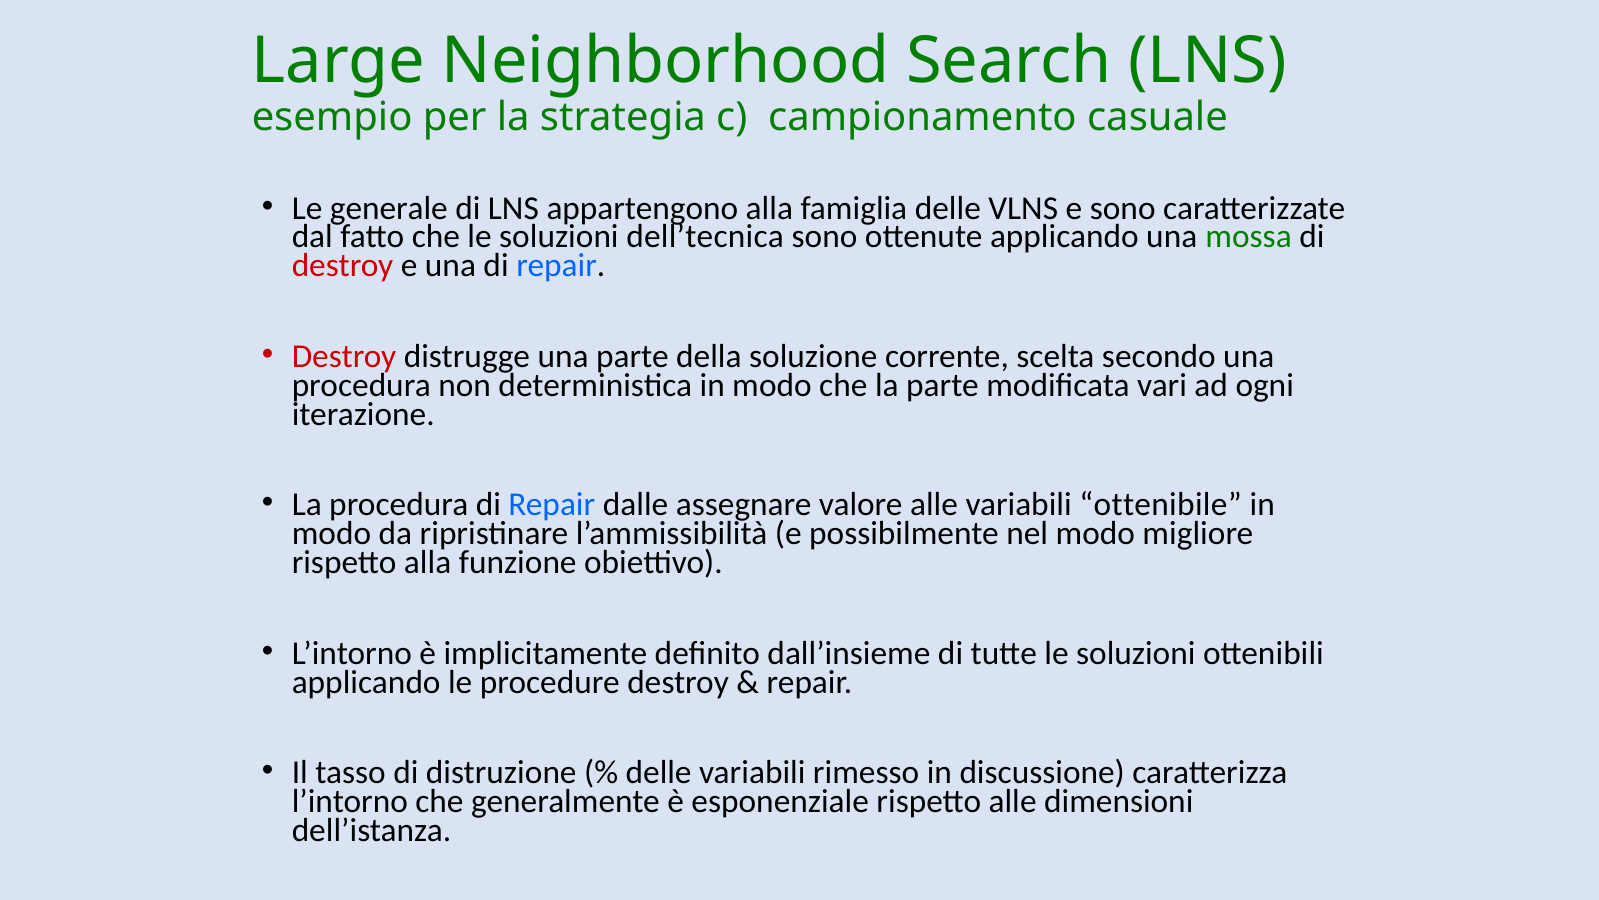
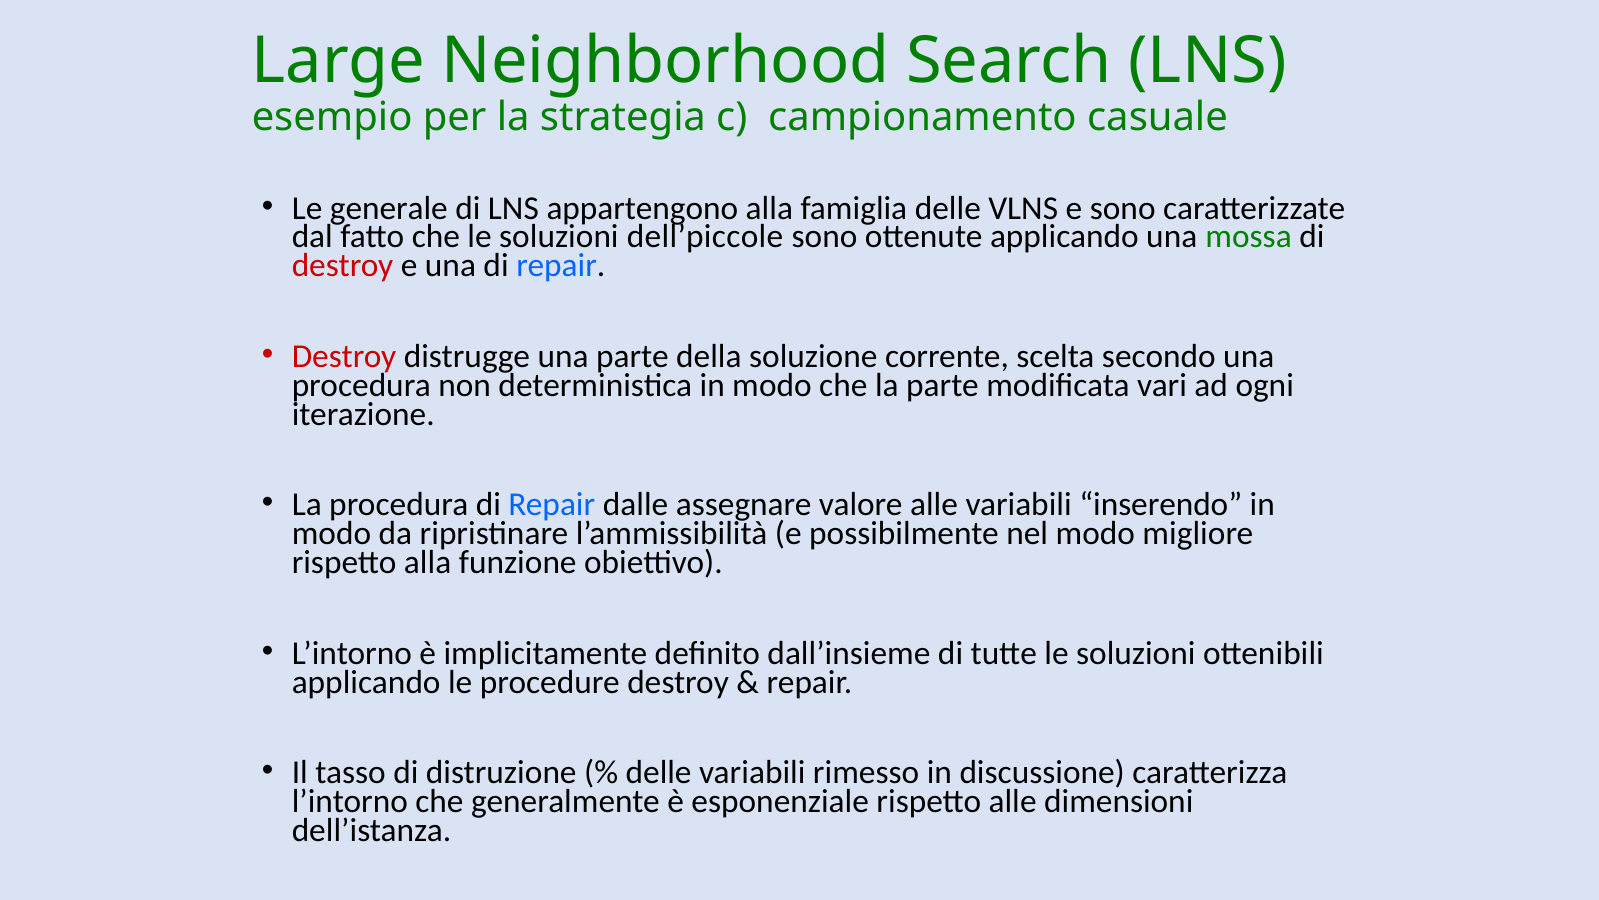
dell’tecnica: dell’tecnica -> dell’piccole (705, 237)
ottenibile: ottenibile -> inserendo (1161, 505)
